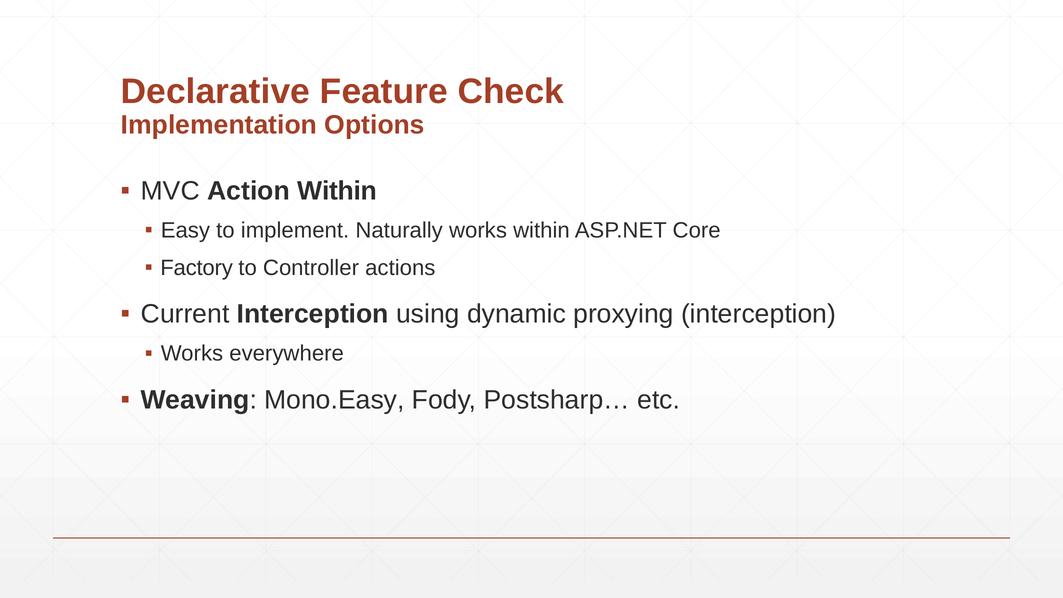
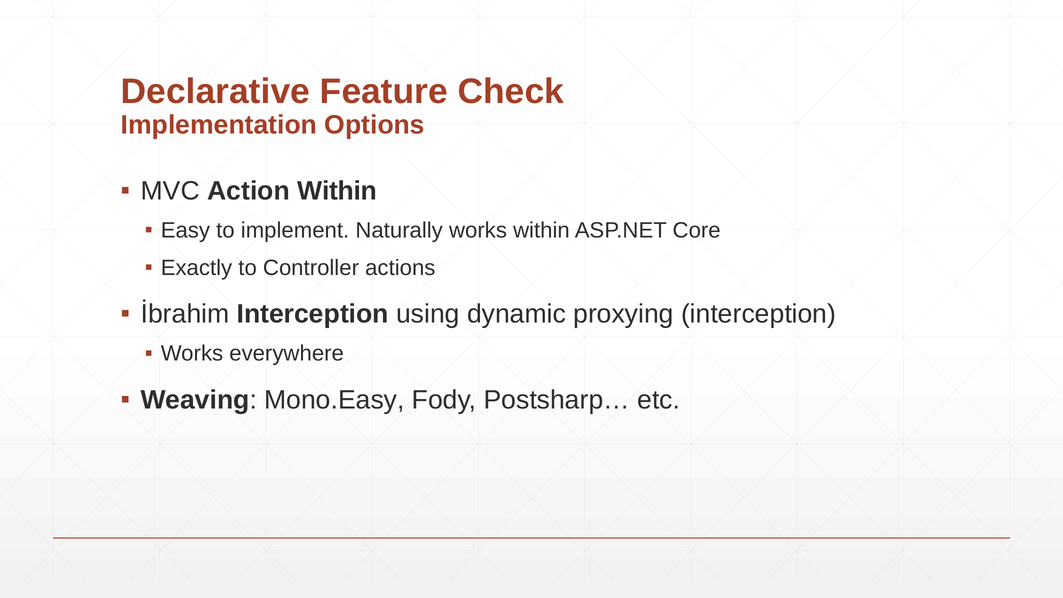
Factory: Factory -> Exactly (196, 268)
Current: Current -> İbrahim (185, 314)
